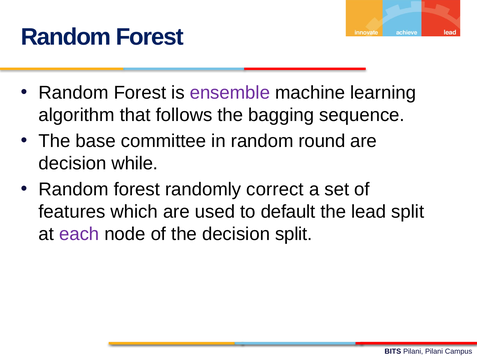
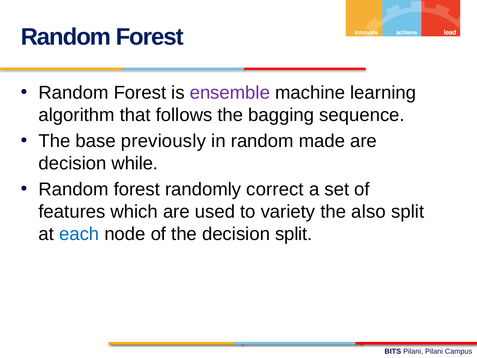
committee: committee -> previously (163, 141)
round: round -> made (322, 141)
default: default -> variety (288, 212)
lead: lead -> also (369, 212)
each colour: purple -> blue (79, 234)
